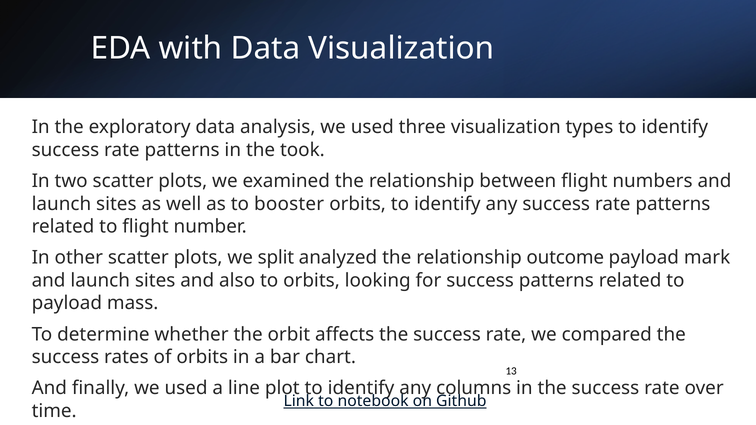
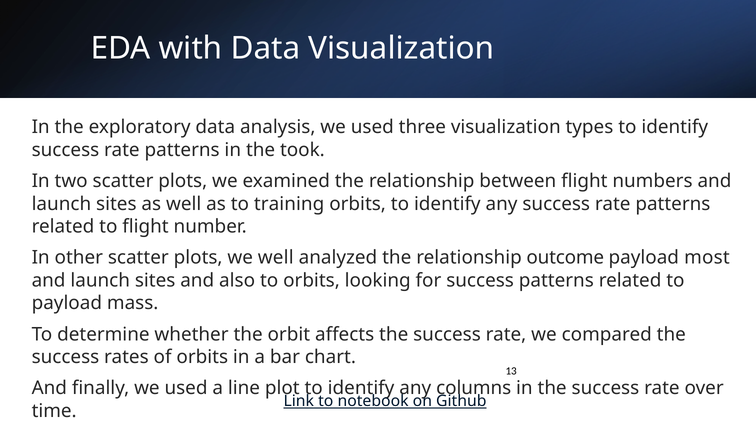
booster: booster -> training (289, 204)
we split: split -> well (276, 258)
mark: mark -> most (707, 258)
